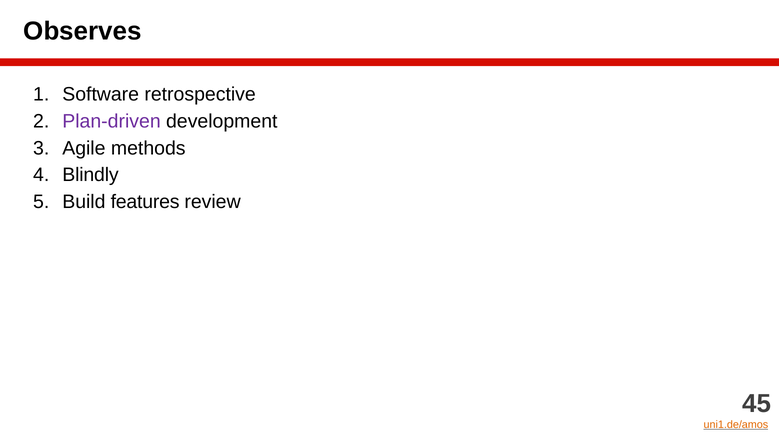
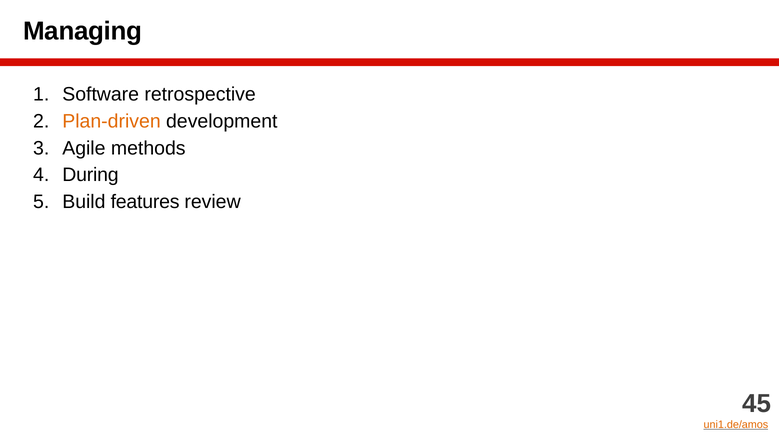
Observes: Observes -> Managing (83, 31)
Plan-driven colour: purple -> orange (112, 121)
Blindly: Blindly -> During (91, 175)
